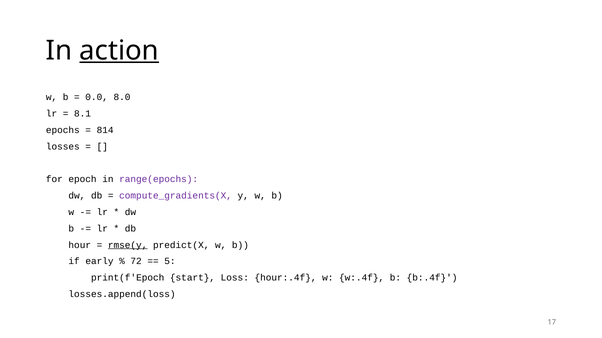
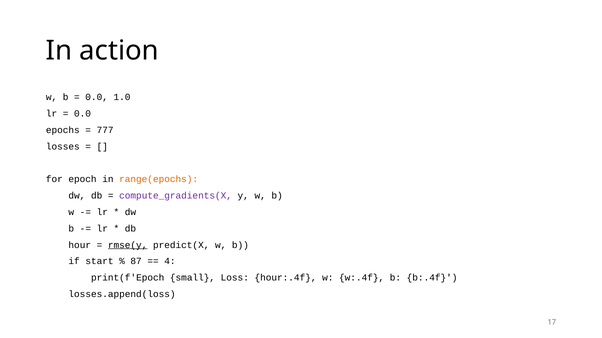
action underline: present -> none (119, 51)
8.0: 8.0 -> 1.0 (122, 97)
8.1: 8.1 -> 0.0 (83, 114)
814: 814 -> 777 (105, 130)
range(epochs colour: purple -> orange (159, 180)
early: early -> start (99, 262)
72: 72 -> 87 (136, 262)
5: 5 -> 4 (170, 262)
start: start -> small (193, 278)
